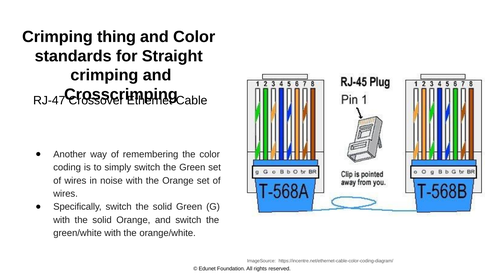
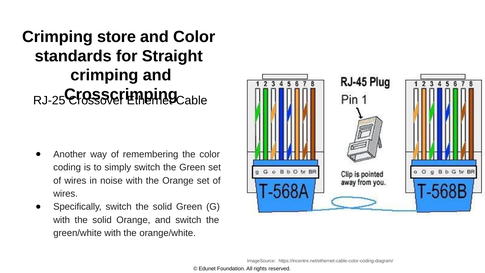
thing: thing -> store (117, 37)
RJ-47: RJ-47 -> RJ-25 (49, 100)
